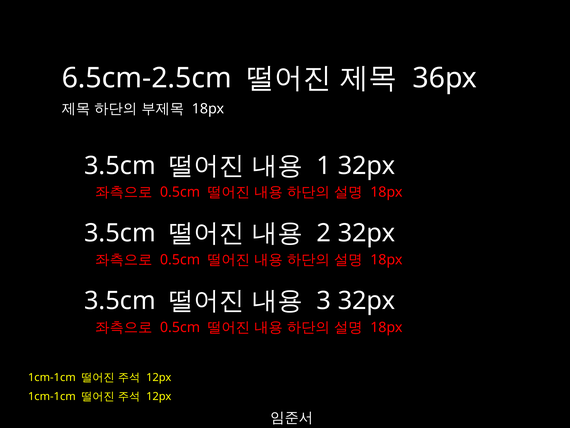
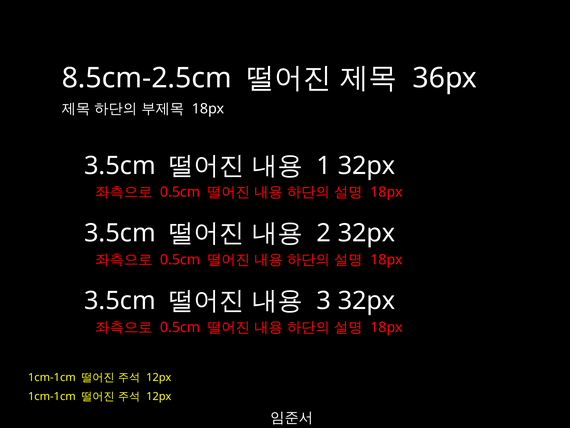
6.5cm-2.5cm: 6.5cm-2.5cm -> 8.5cm-2.5cm (147, 78)
